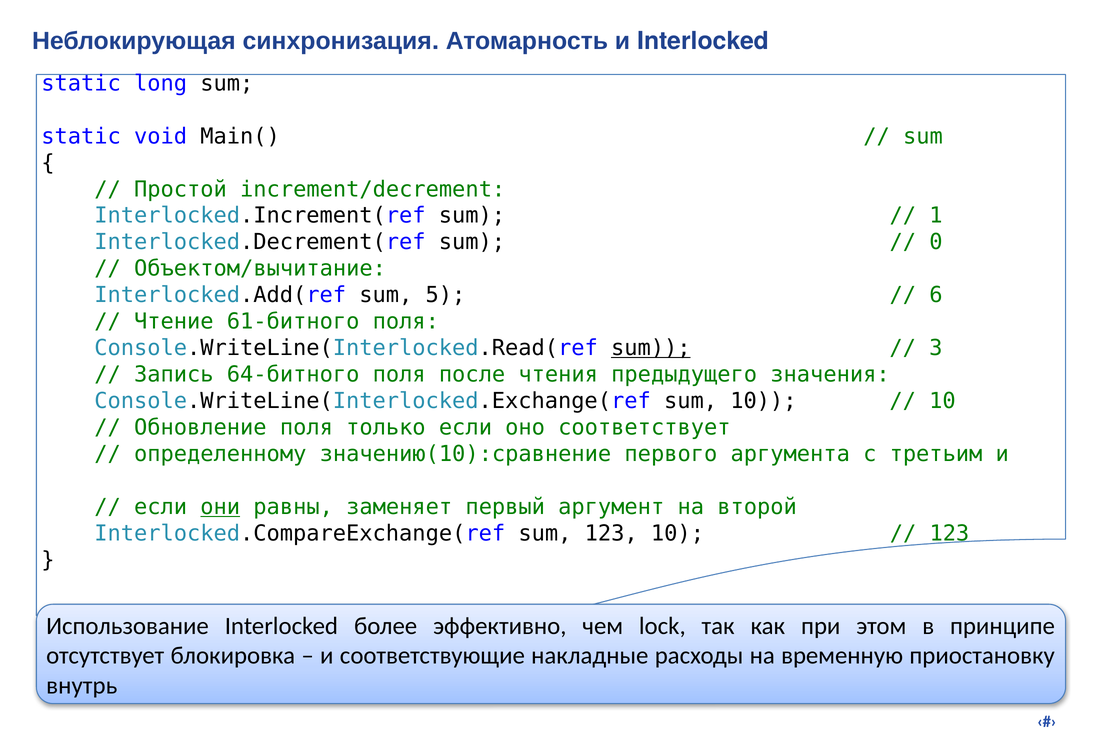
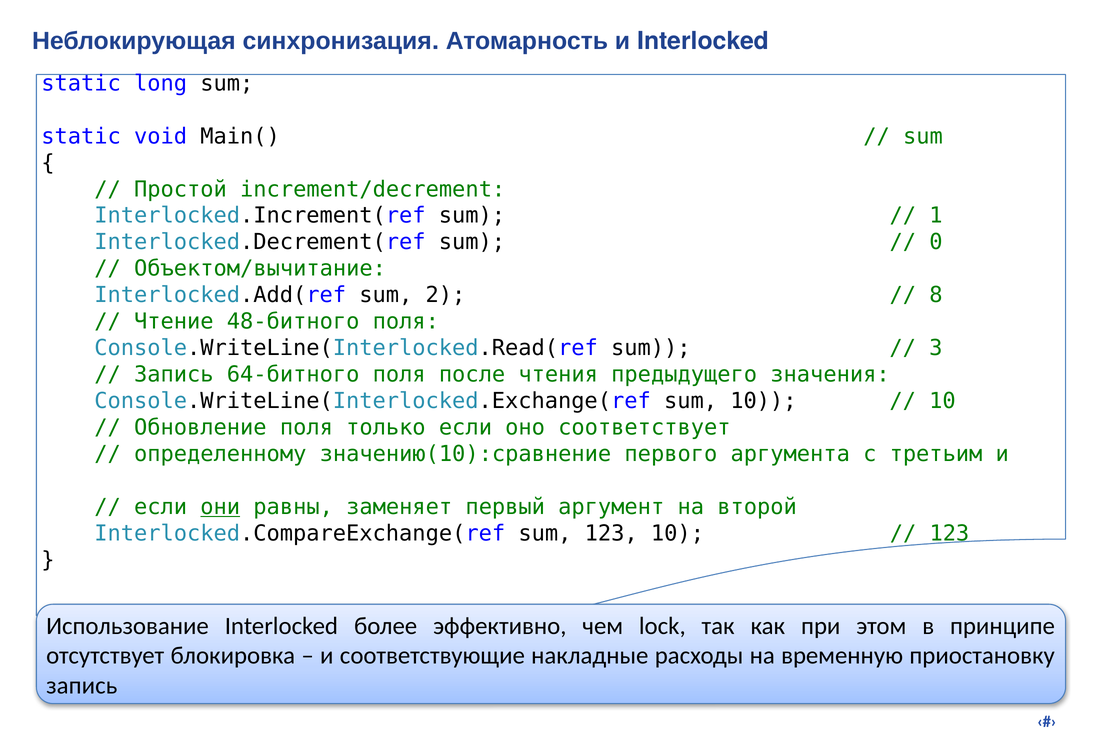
5: 5 -> 2 (445, 295)
6: 6 -> 8 (936, 295)
61-битного: 61-битного -> 48-битного (293, 322)
sum underline: present -> none (651, 348)
внутрь: внутрь -> запись (82, 686)
